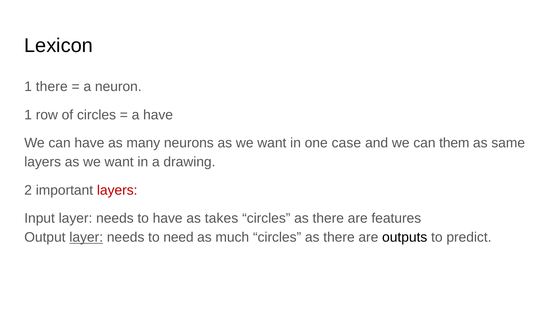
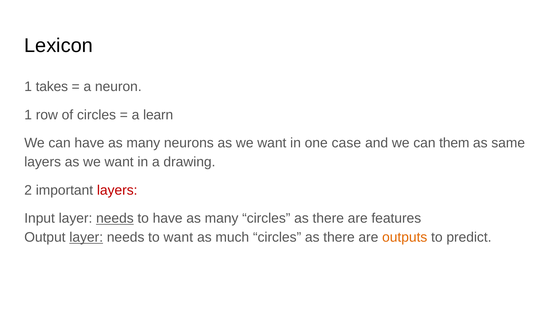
1 there: there -> takes (52, 87)
a have: have -> learn (158, 115)
needs underline: none -> present (115, 218)
to have as takes: takes -> many (222, 218)
to need: need -> want (178, 237)
outputs colour: black -> orange (405, 237)
